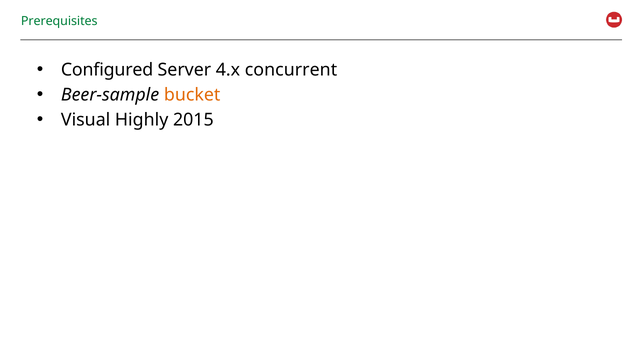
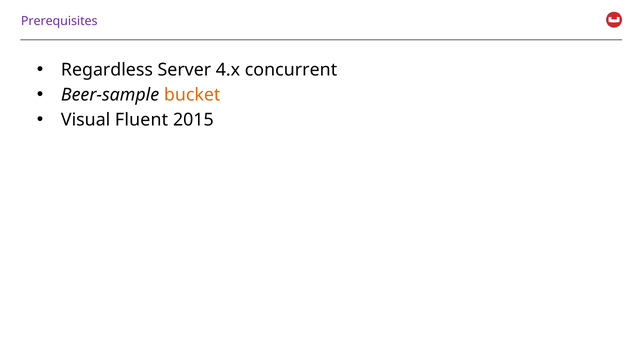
Prerequisites colour: green -> purple (59, 21)
Configured: Configured -> Regardless (107, 70)
Highly: Highly -> Fluent (142, 120)
